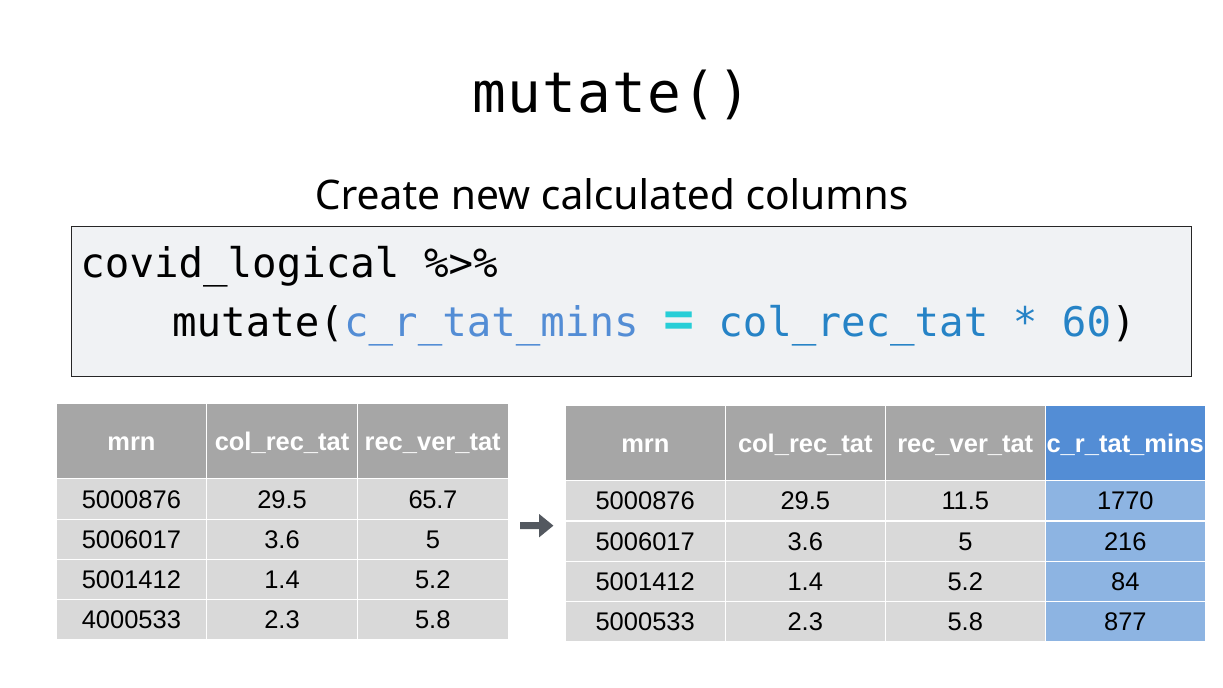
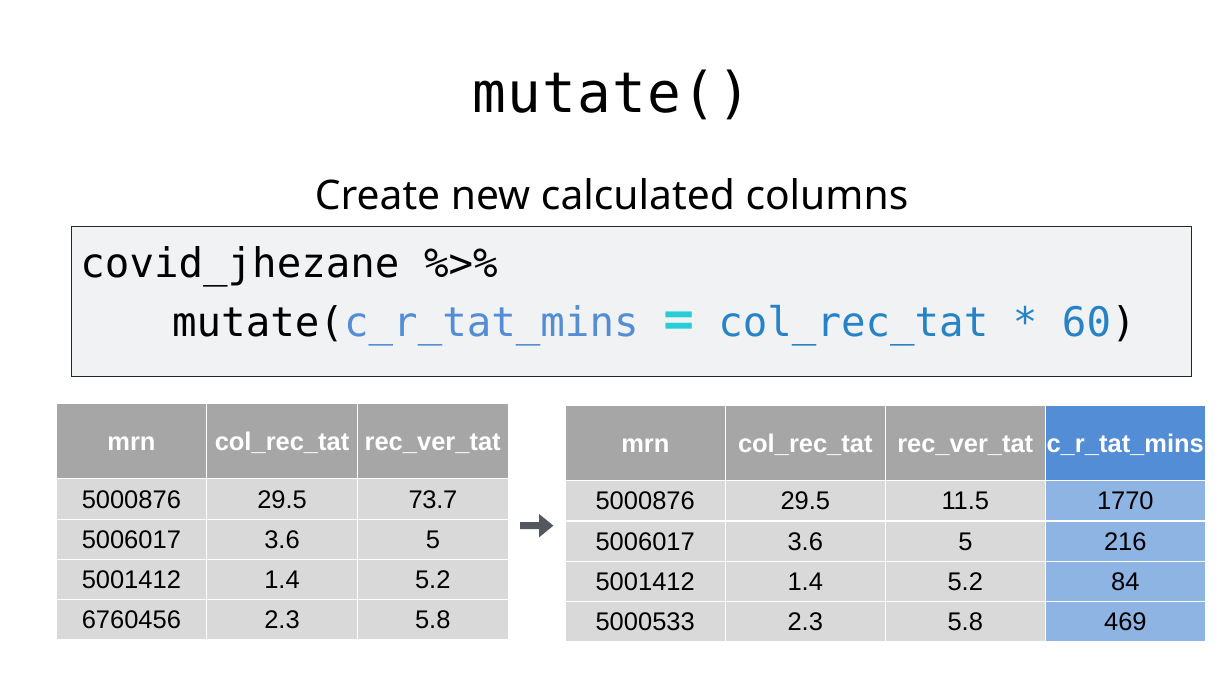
covid_logical: covid_logical -> covid_jhezane (240, 264)
65.7: 65.7 -> 73.7 (433, 500)
4000533: 4000533 -> 6760456 (131, 620)
877: 877 -> 469 (1125, 622)
